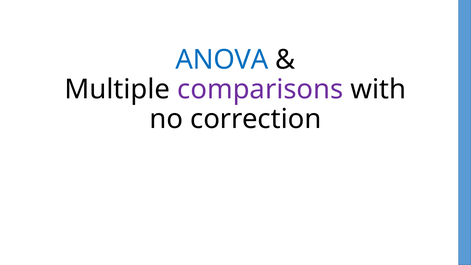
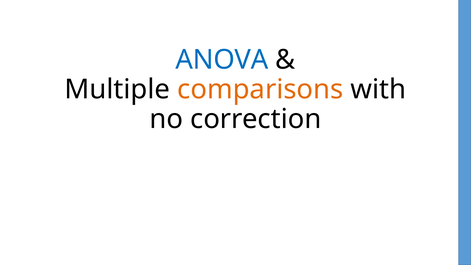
comparisons colour: purple -> orange (260, 89)
